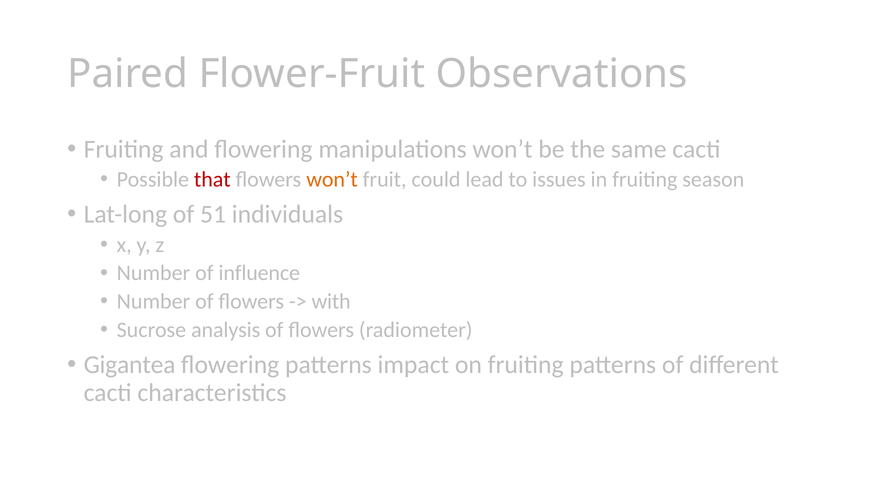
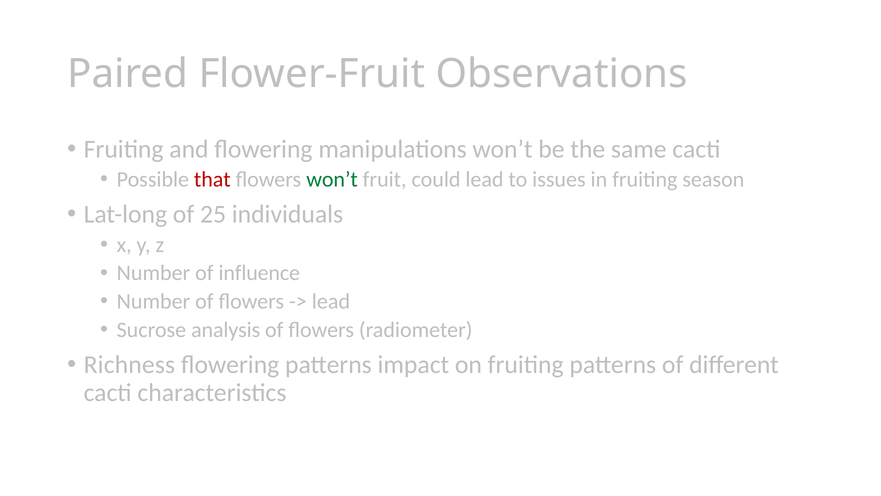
won’t colour: orange -> green (332, 179)
51: 51 -> 25 (213, 214)
with: with -> lead (331, 301)
Gigantea: Gigantea -> Richness (129, 365)
